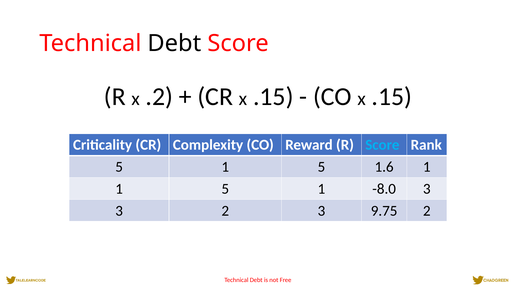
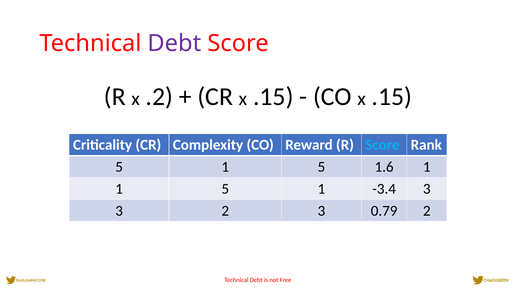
Debt colour: black -> purple (174, 43)
-8.0: -8.0 -> -3.4 (384, 189)
9.75: 9.75 -> 0.79 (384, 211)
